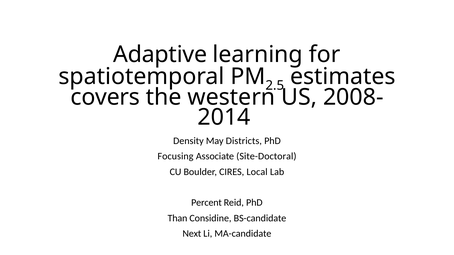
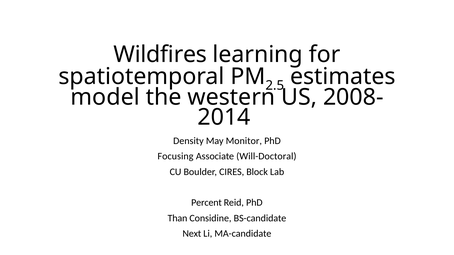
Adaptive: Adaptive -> Wildfires (160, 55)
covers: covers -> model (105, 97)
Districts: Districts -> Monitor (244, 141)
Site-Doctoral: Site-Doctoral -> Will-Doctoral (266, 157)
Local: Local -> Block (257, 172)
